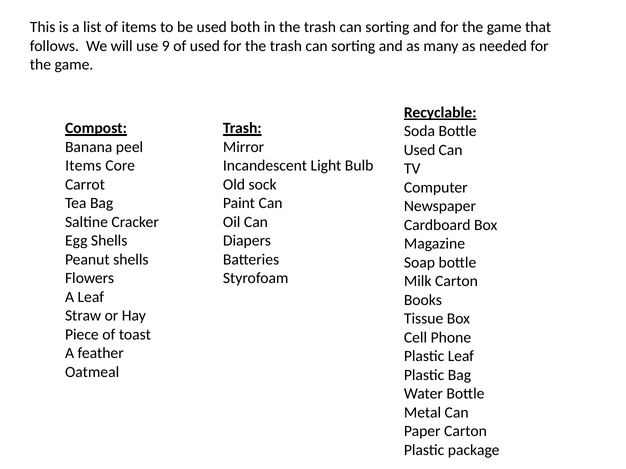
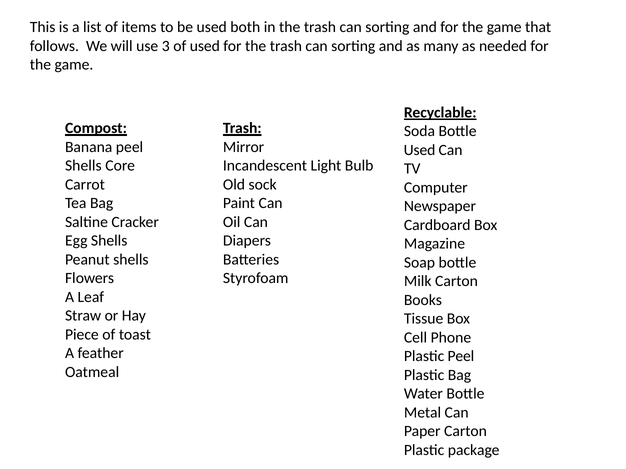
9: 9 -> 3 (166, 46)
Items: Items -> Shells (83, 166)
Plastic Leaf: Leaf -> Peel (461, 357)
